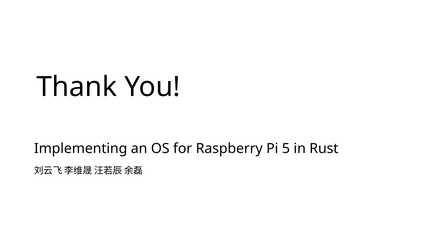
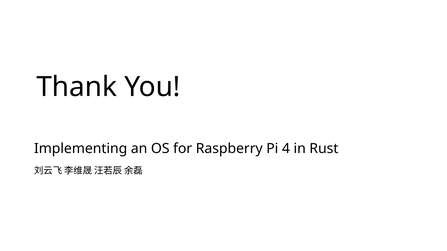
5: 5 -> 4 (286, 149)
